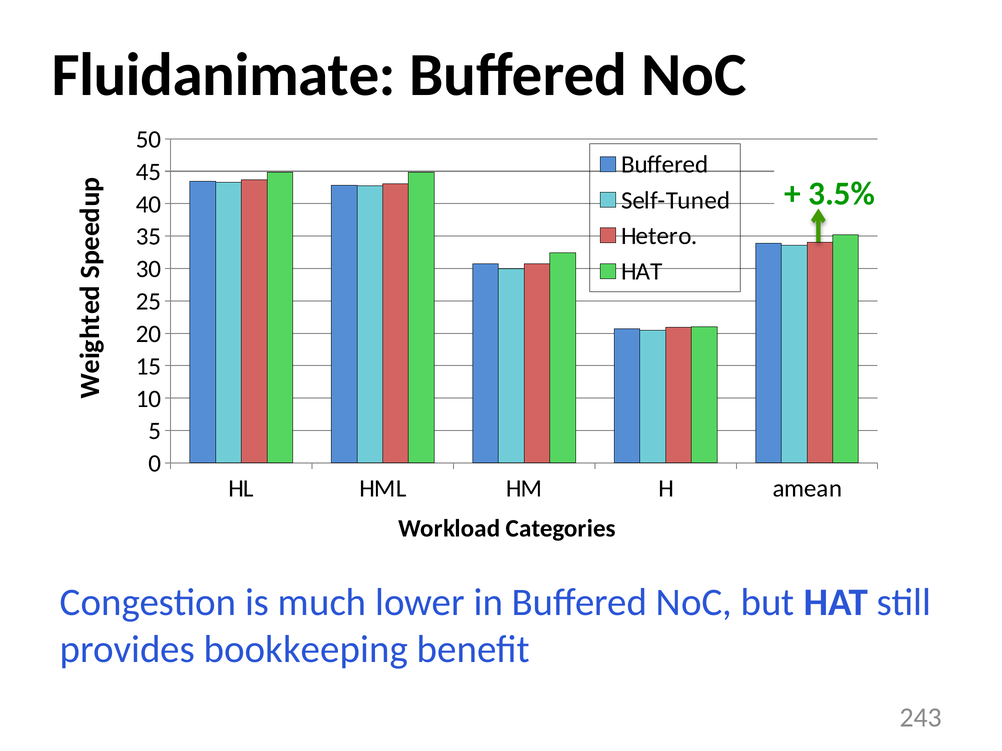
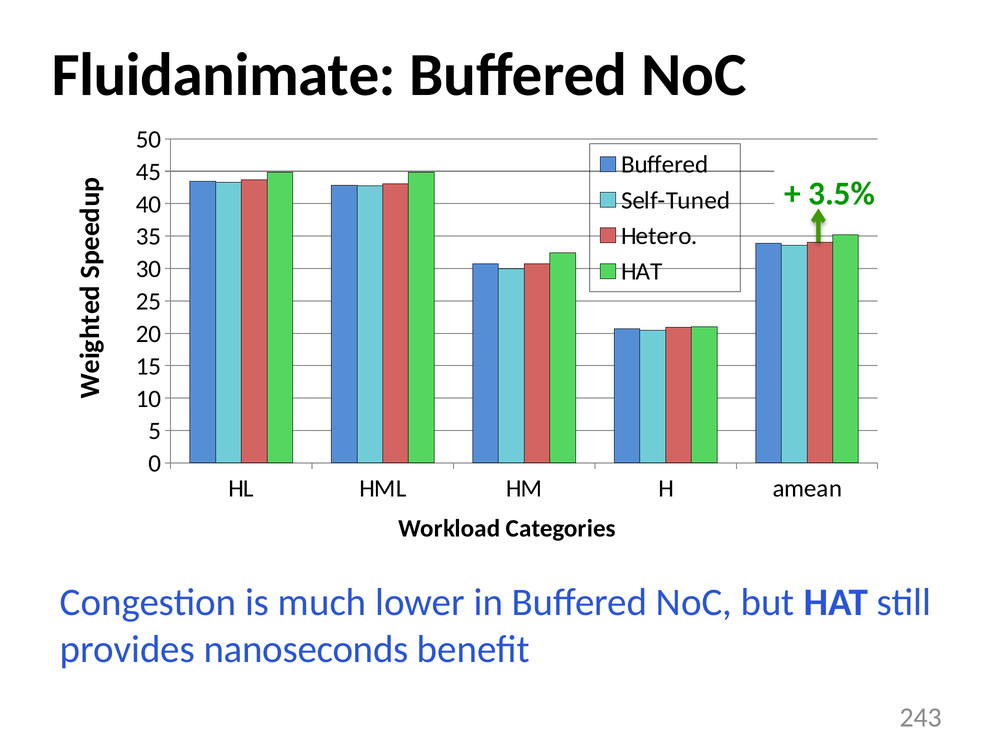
bookkeeping: bookkeeping -> nanoseconds (306, 650)
